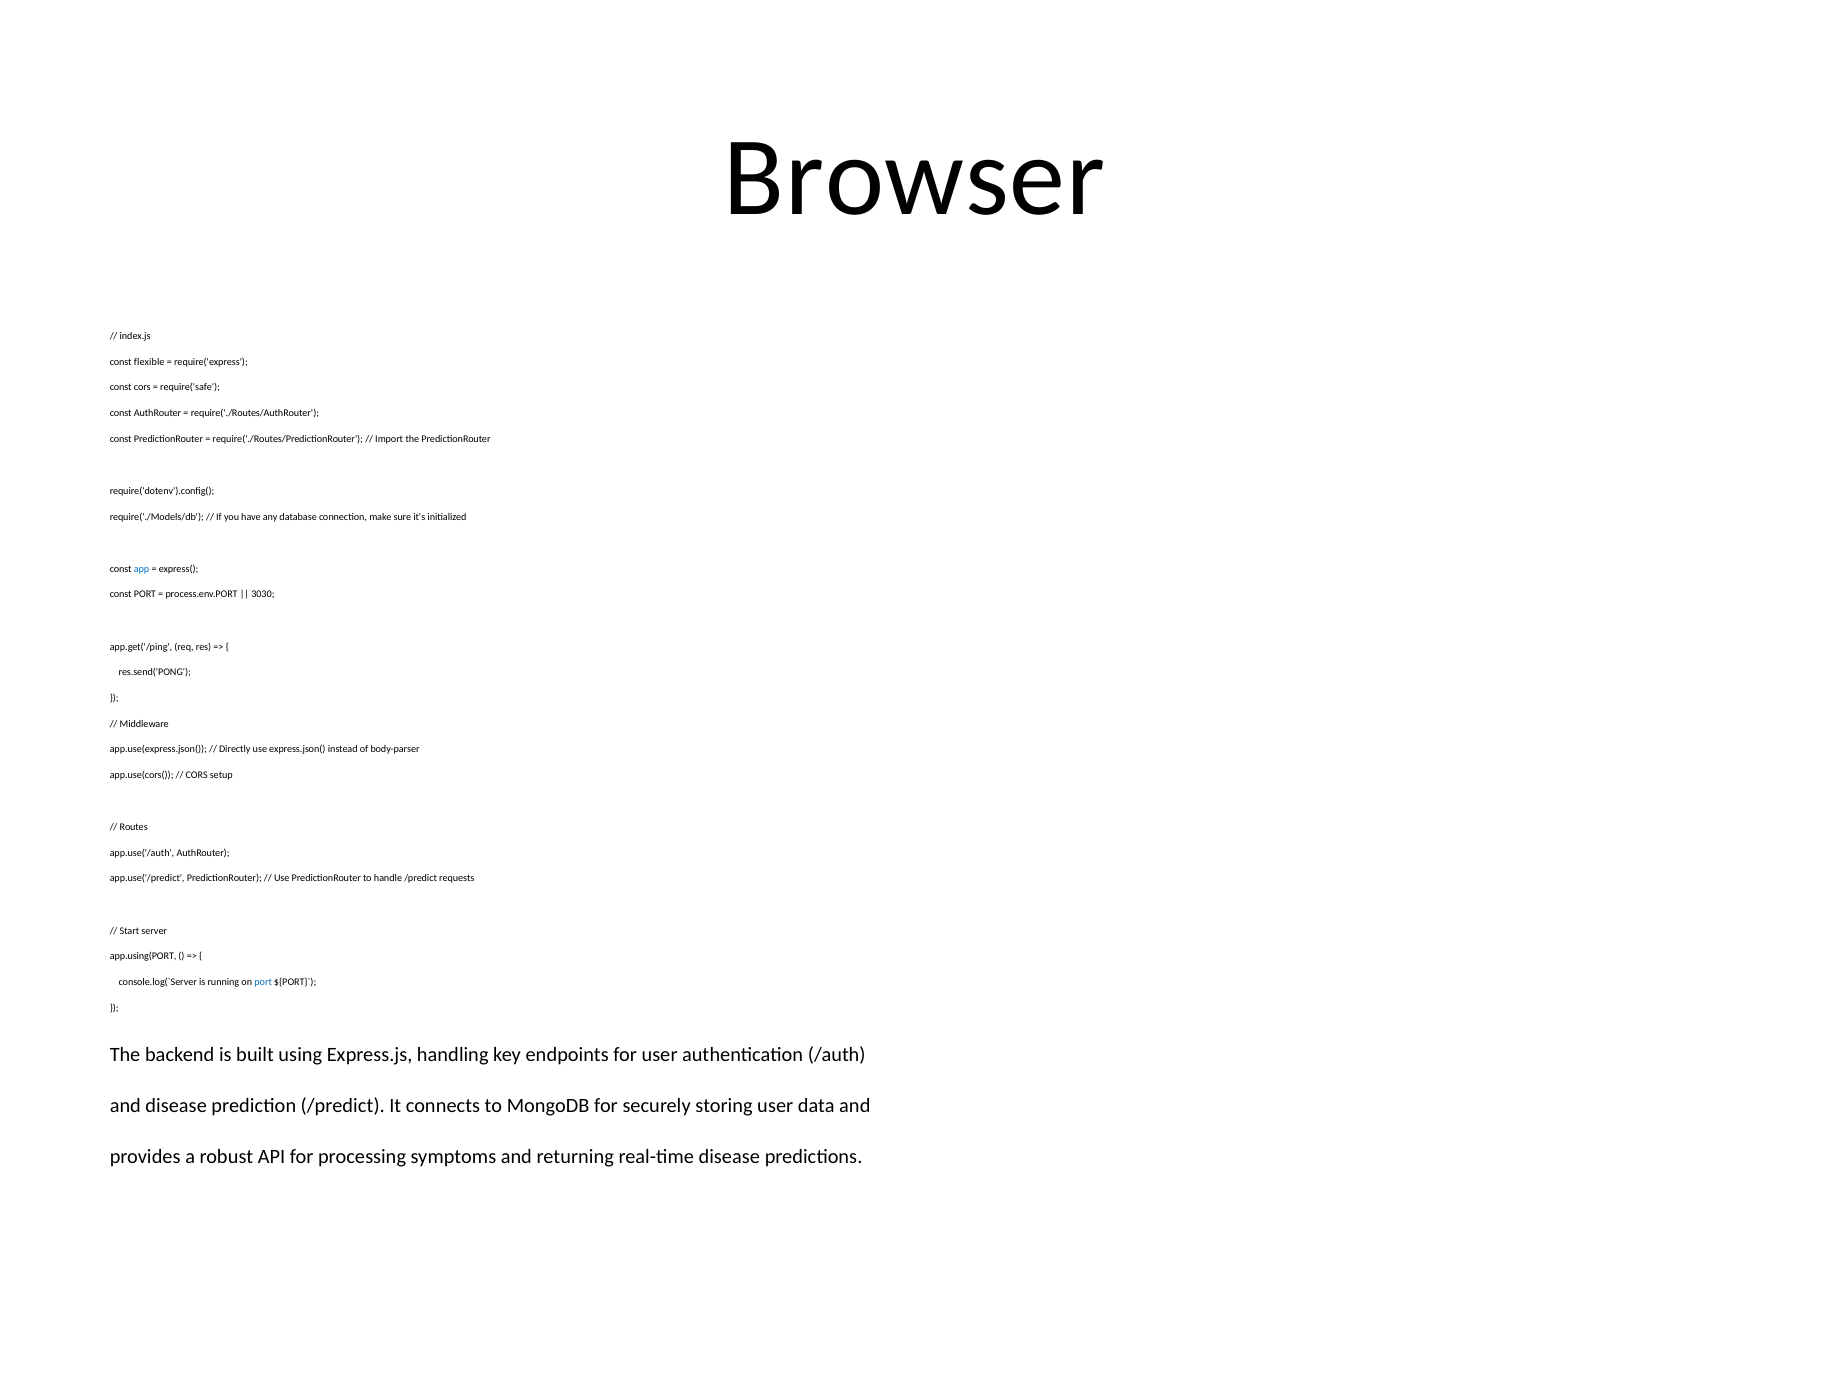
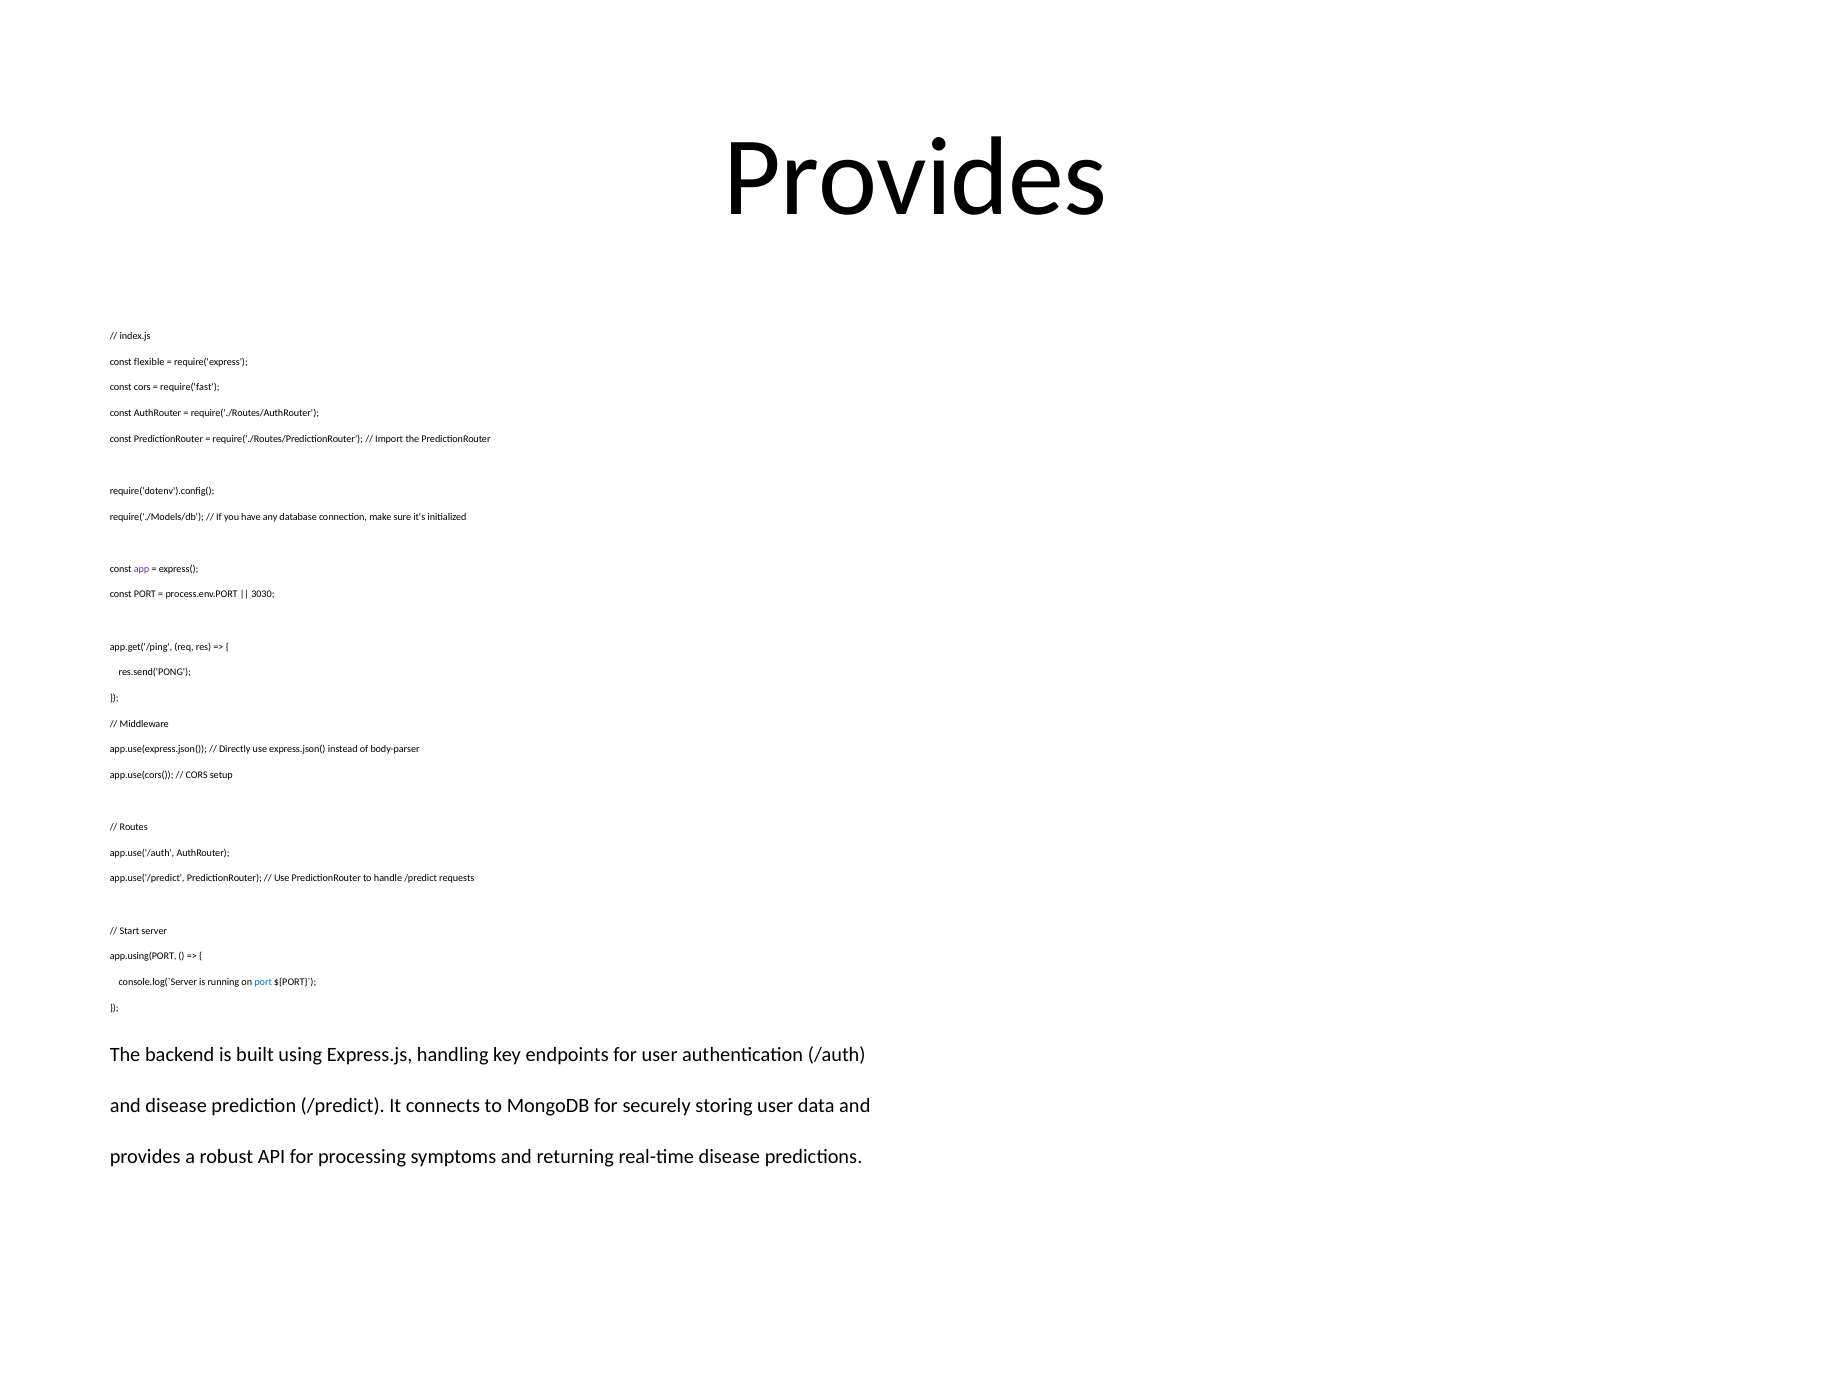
Browser: Browser -> Provides (915, 177)
require('safe: require('safe -> require('fast (190, 387)
app colour: blue -> purple (142, 569)
